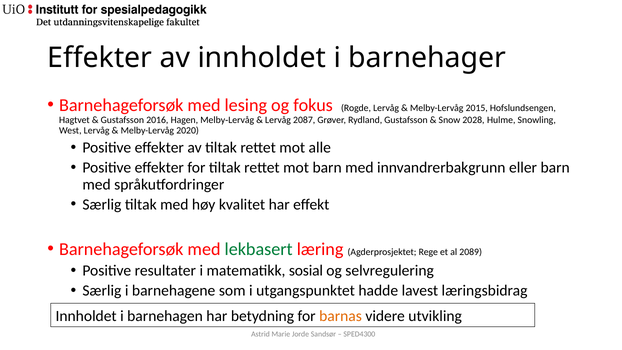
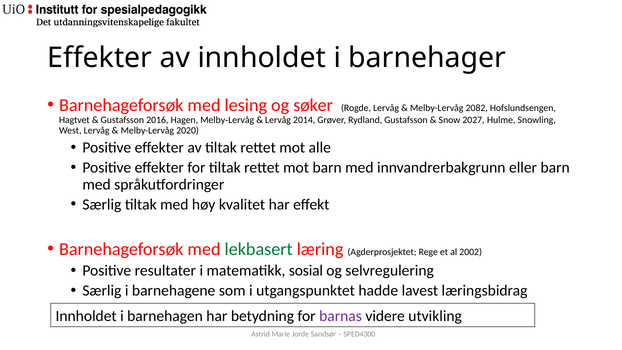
fokus: fokus -> søker (313, 105)
2015: 2015 -> 2082 (477, 108)
2087: 2087 -> 2014 (304, 120)
2028: 2028 -> 2027 (473, 120)
2089: 2089 -> 2002 (471, 252)
barnas colour: orange -> purple (341, 316)
